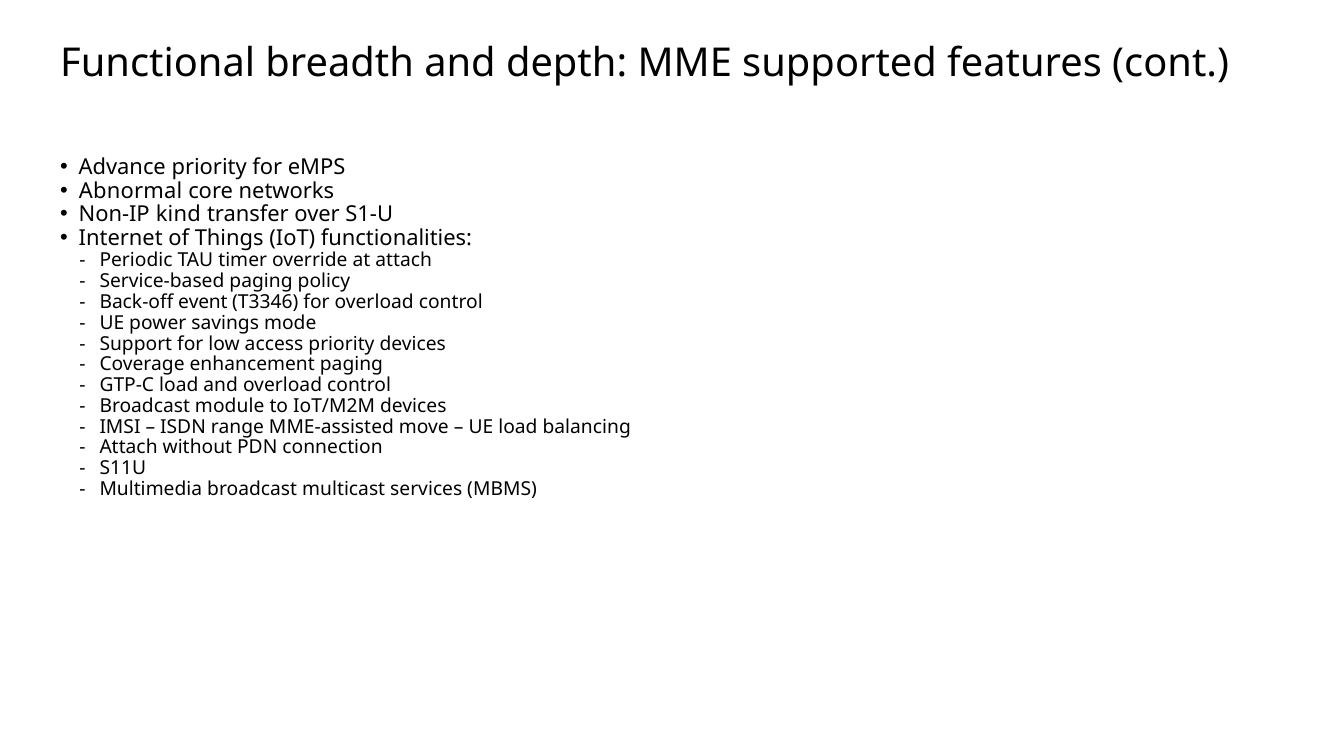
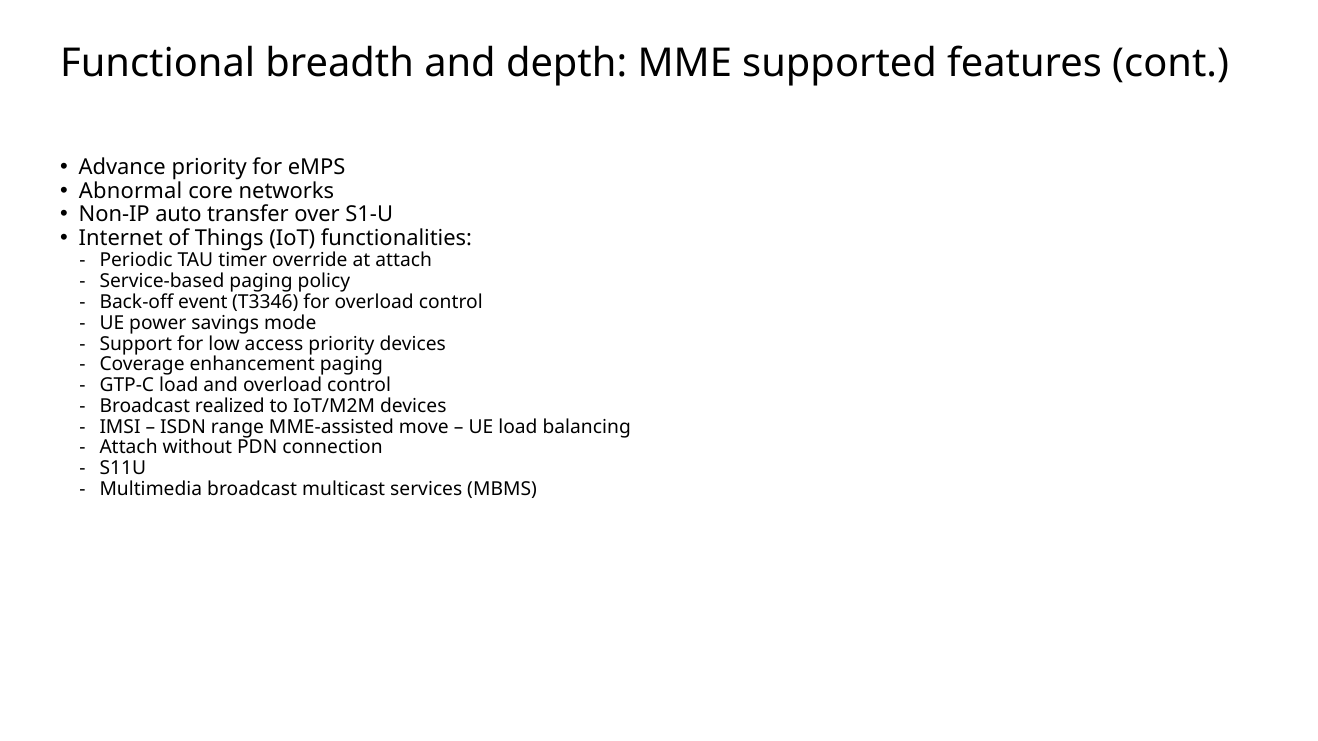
kind: kind -> auto (179, 215)
module: module -> realized (230, 406)
